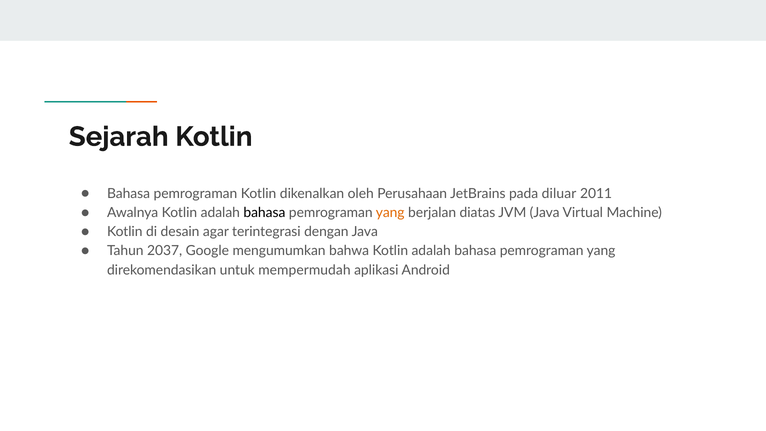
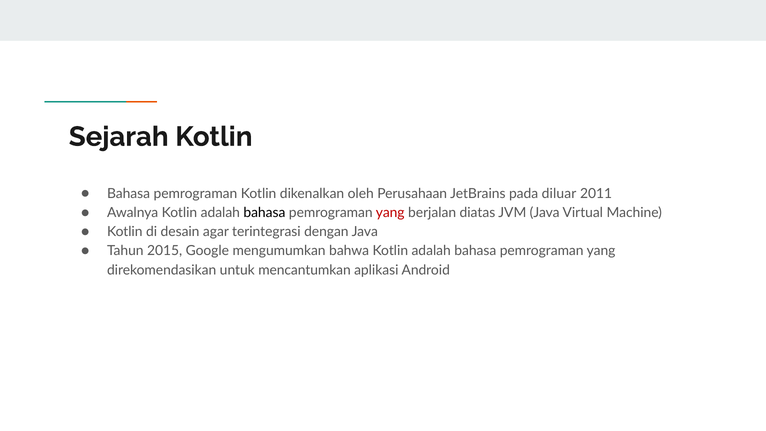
yang colour: orange -> red (390, 213)
2037: 2037 -> 2015 (165, 251)
mempermudah: mempermudah -> mencantumkan (305, 270)
